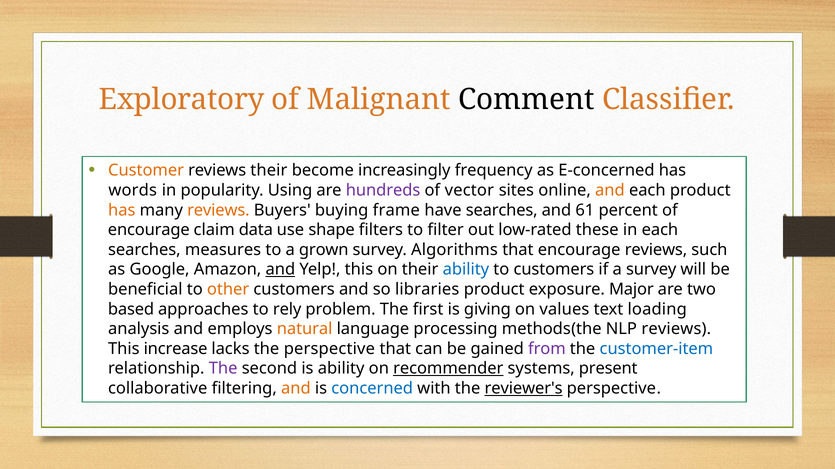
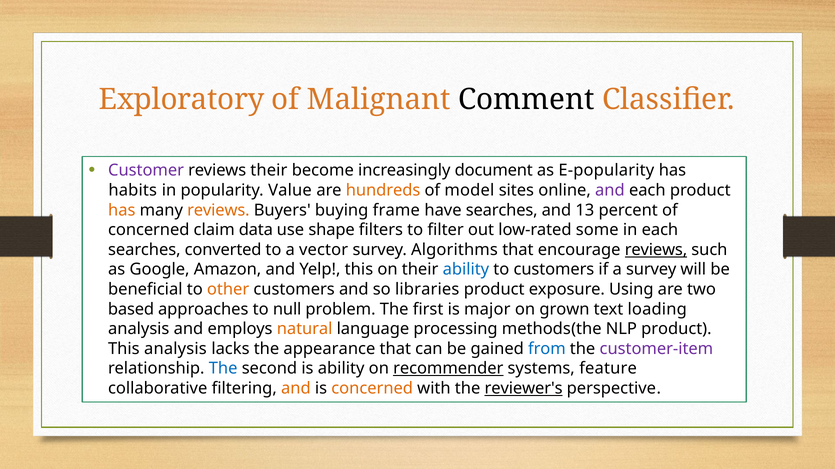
Customer colour: orange -> purple (146, 171)
frequency: frequency -> document (494, 171)
E-concerned: E-concerned -> E-popularity (606, 171)
words: words -> habits (133, 191)
Using: Using -> Value (290, 191)
hundreds colour: purple -> orange (383, 191)
vector: vector -> model (469, 191)
and colour: orange -> purple (610, 191)
61: 61 -> 13 (585, 210)
encourage: encourage -> concerned (149, 230)
these: these -> some (597, 230)
measures: measures -> converted (223, 250)
grown: grown -> vector (324, 250)
reviews underline: none -> present (656, 250)
and underline: present -> none (280, 270)
Major: Major -> Using (631, 290)
rely: rely -> null (287, 310)
giving: giving -> major (487, 310)
values: values -> grown (564, 310)
NLP reviews: reviews -> product (676, 329)
This increase: increase -> analysis (175, 349)
the perspective: perspective -> appearance (329, 349)
from colour: purple -> blue (547, 349)
customer-item colour: blue -> purple (656, 349)
The colour: purple -> blue (223, 369)
present: present -> feature (608, 369)
concerned colour: blue -> orange (372, 389)
